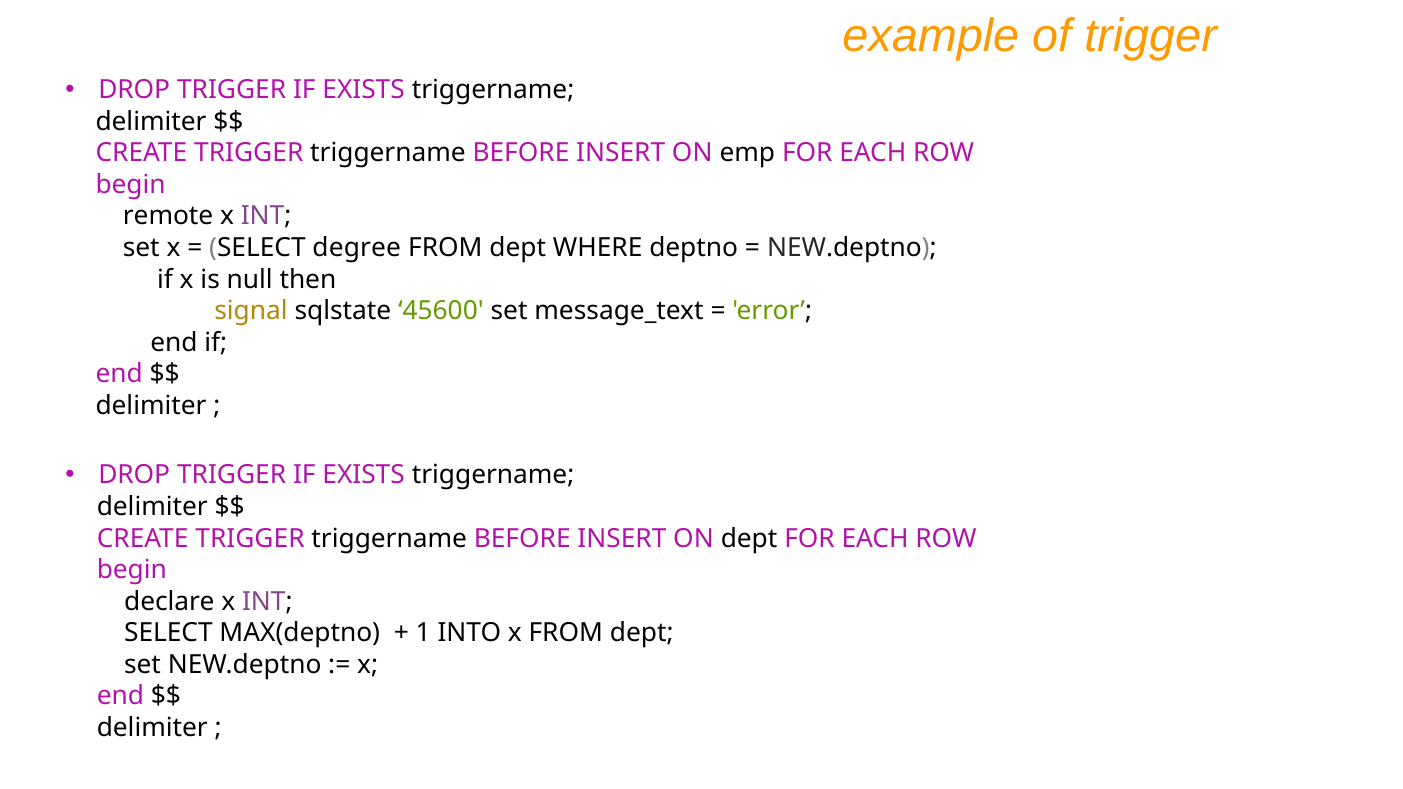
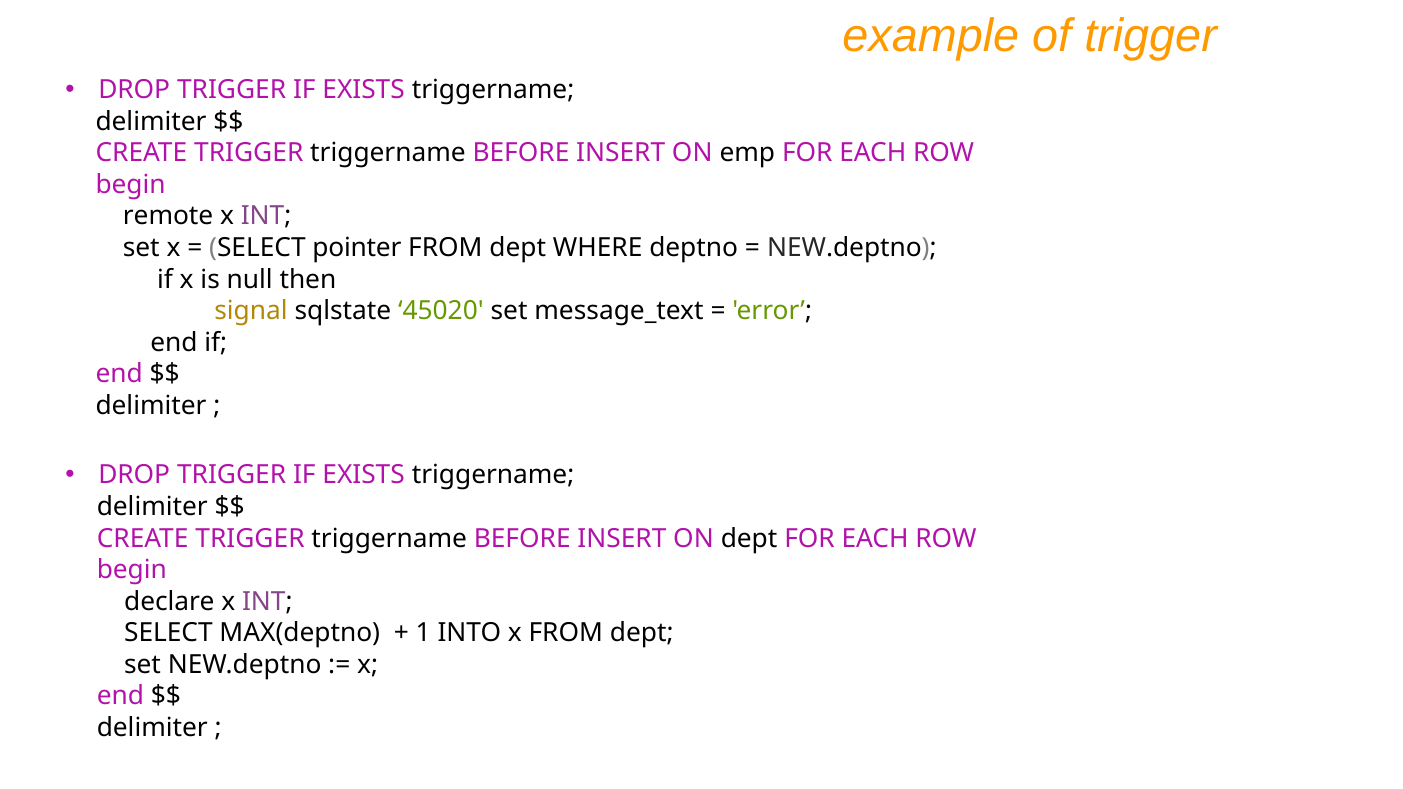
degree: degree -> pointer (357, 248)
45600: 45600 -> 45020 (441, 311)
